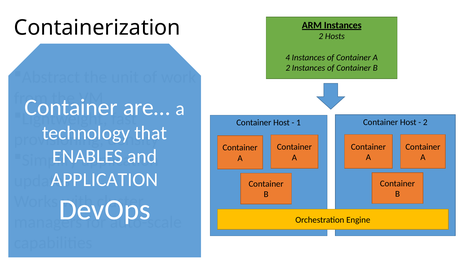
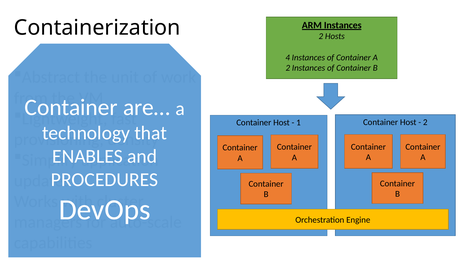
APPLICATION: APPLICATION -> PROCEDURES (105, 180)
